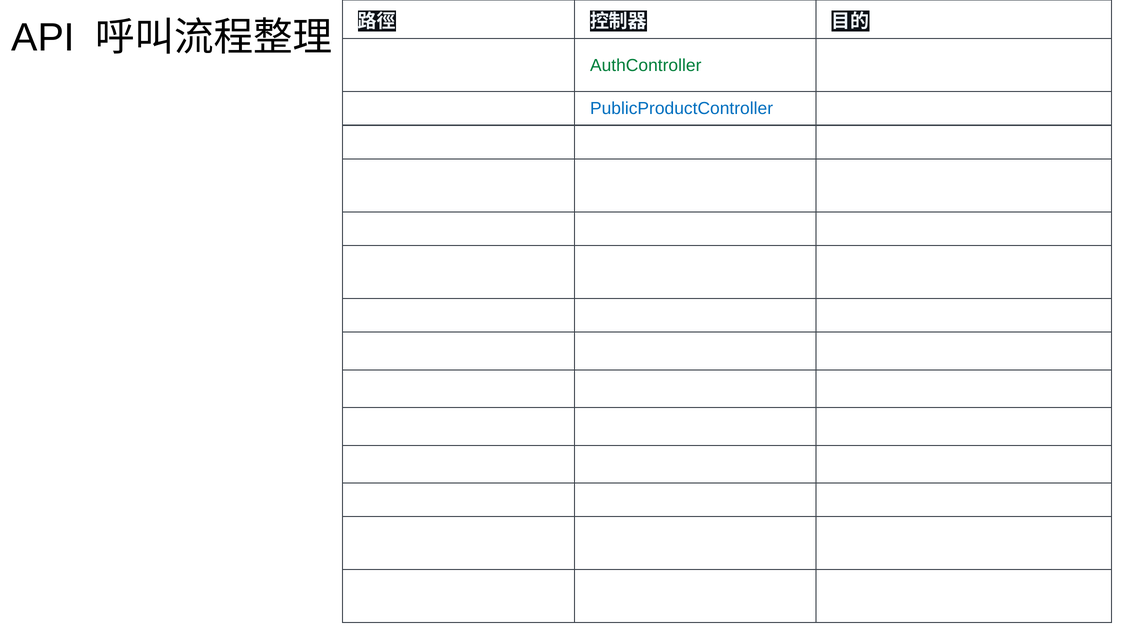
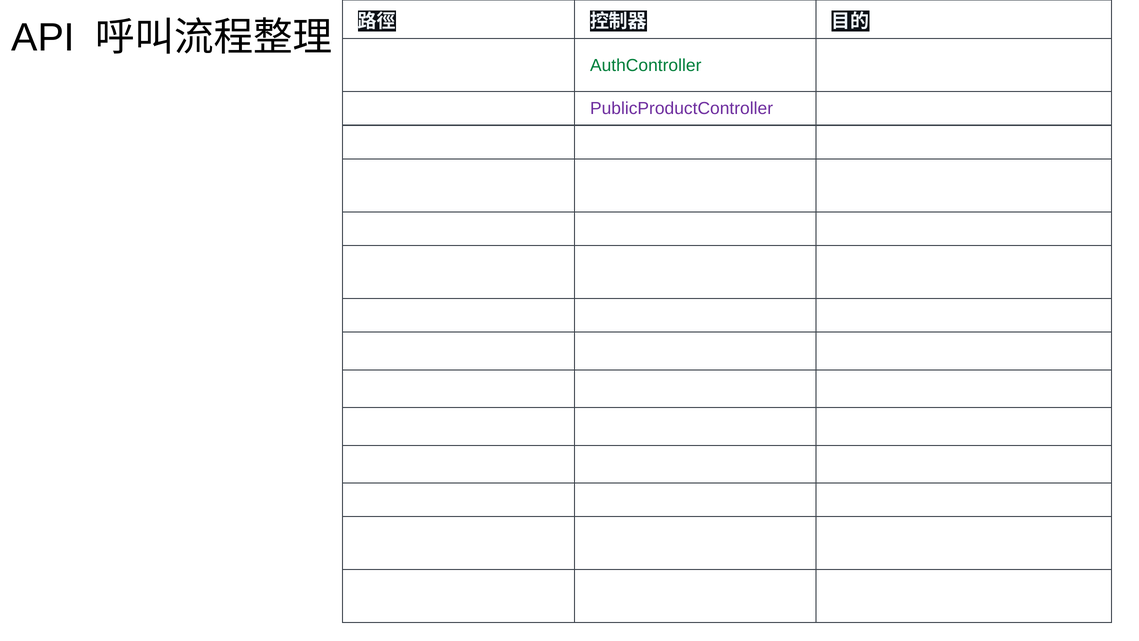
PublicProductController colour: blue -> purple (682, 109)
